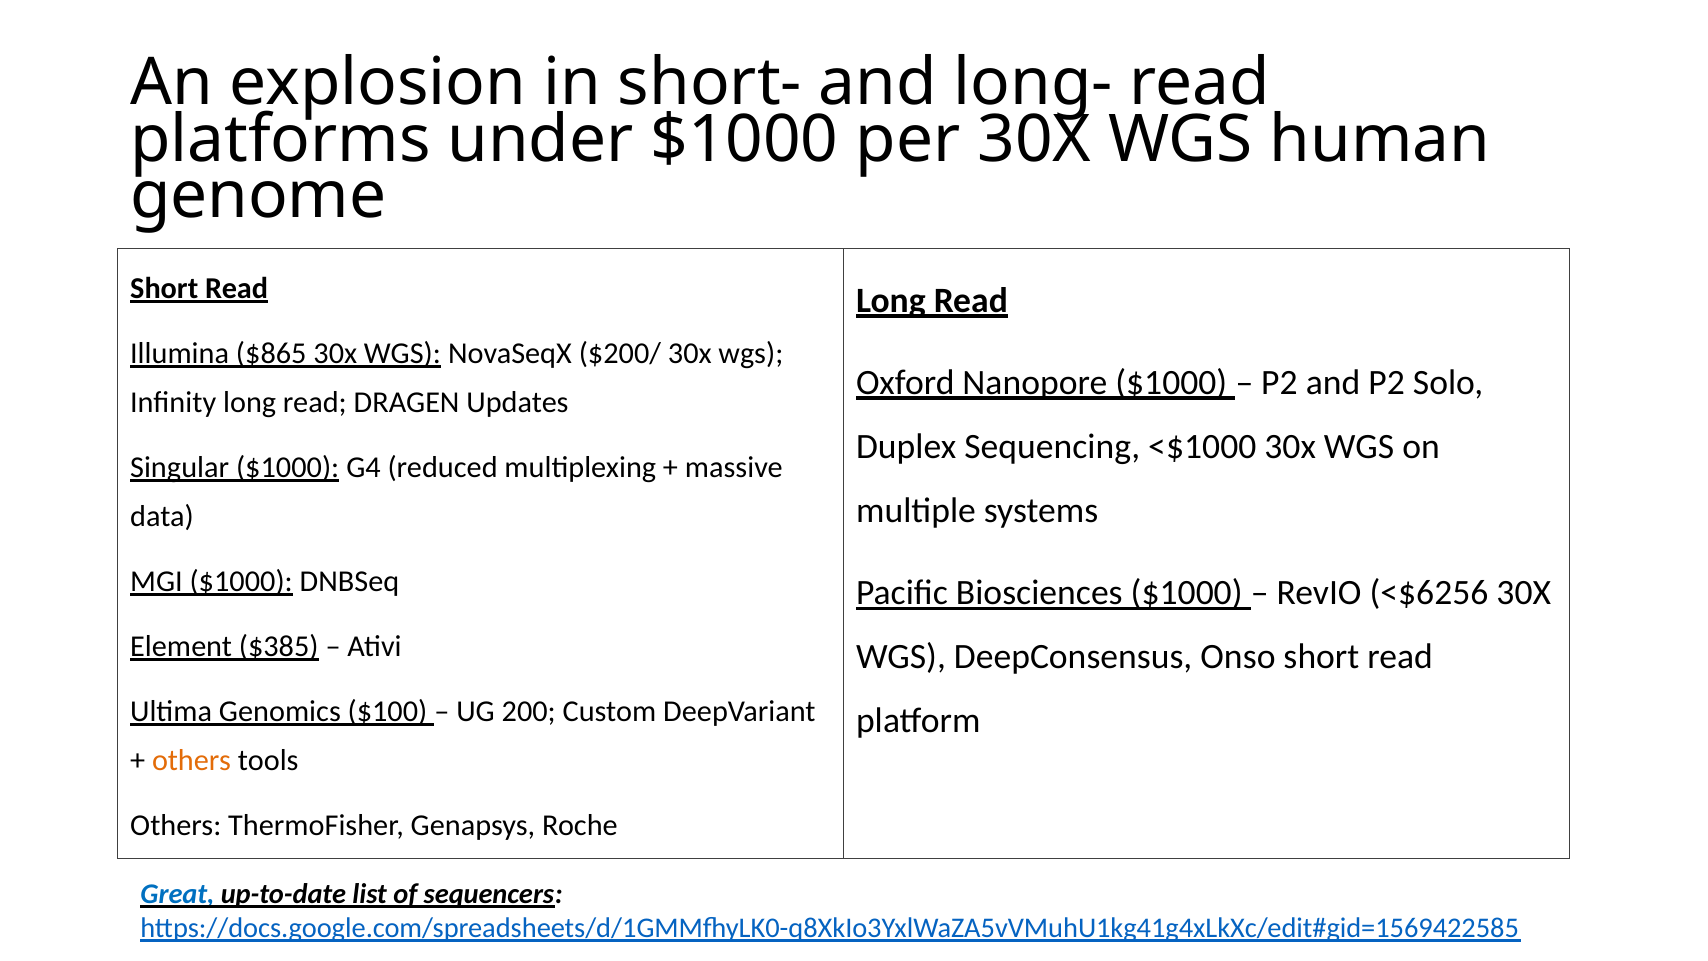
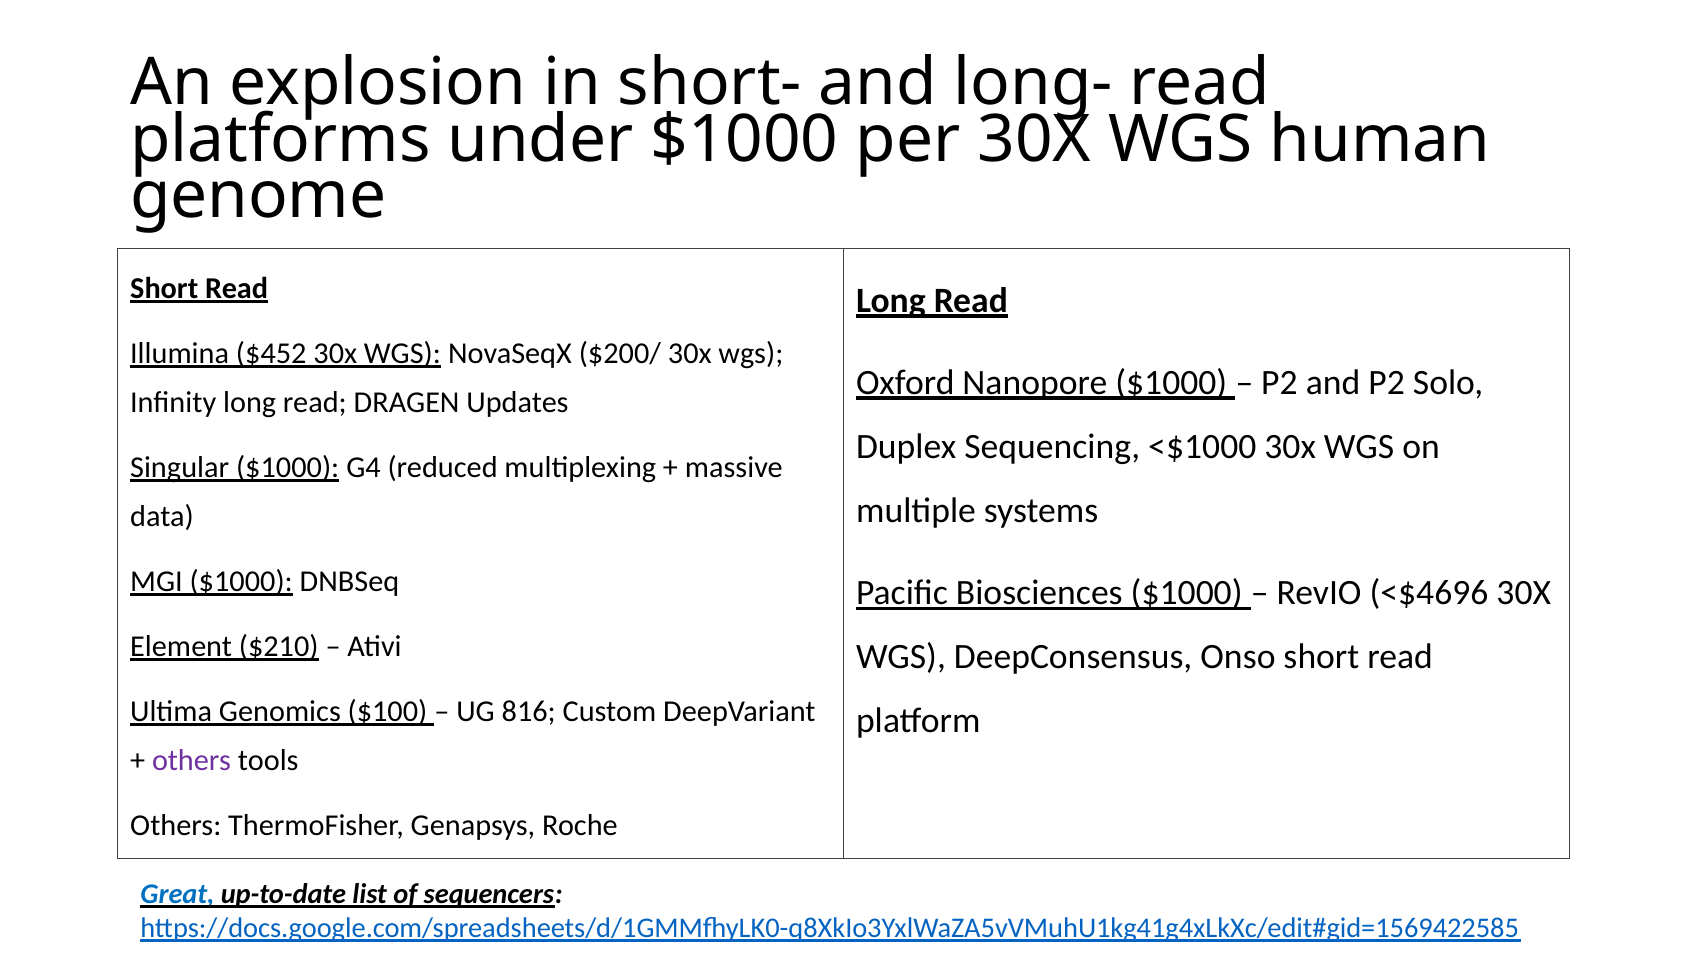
$865: $865 -> $452 (271, 353)
<$6256: <$6256 -> <$4696 (1429, 593)
$385: $385 -> $210 (279, 646)
200: 200 -> 816 (529, 711)
others colour: orange -> purple (192, 760)
